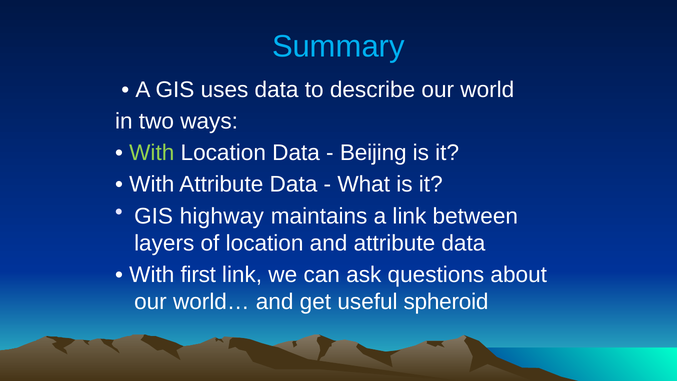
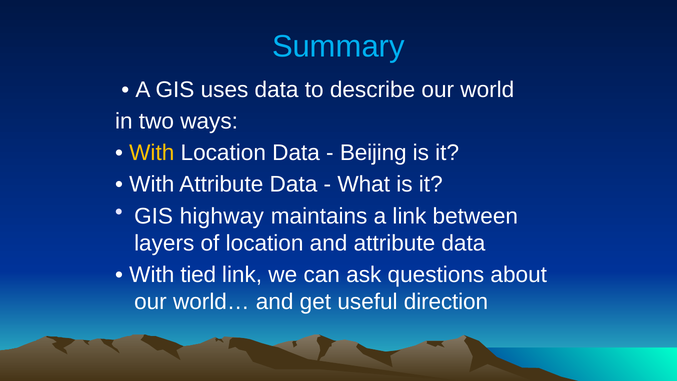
With colour: light green -> yellow (152, 153)
first: first -> tied (198, 275)
spheroid: spheroid -> direction (446, 302)
